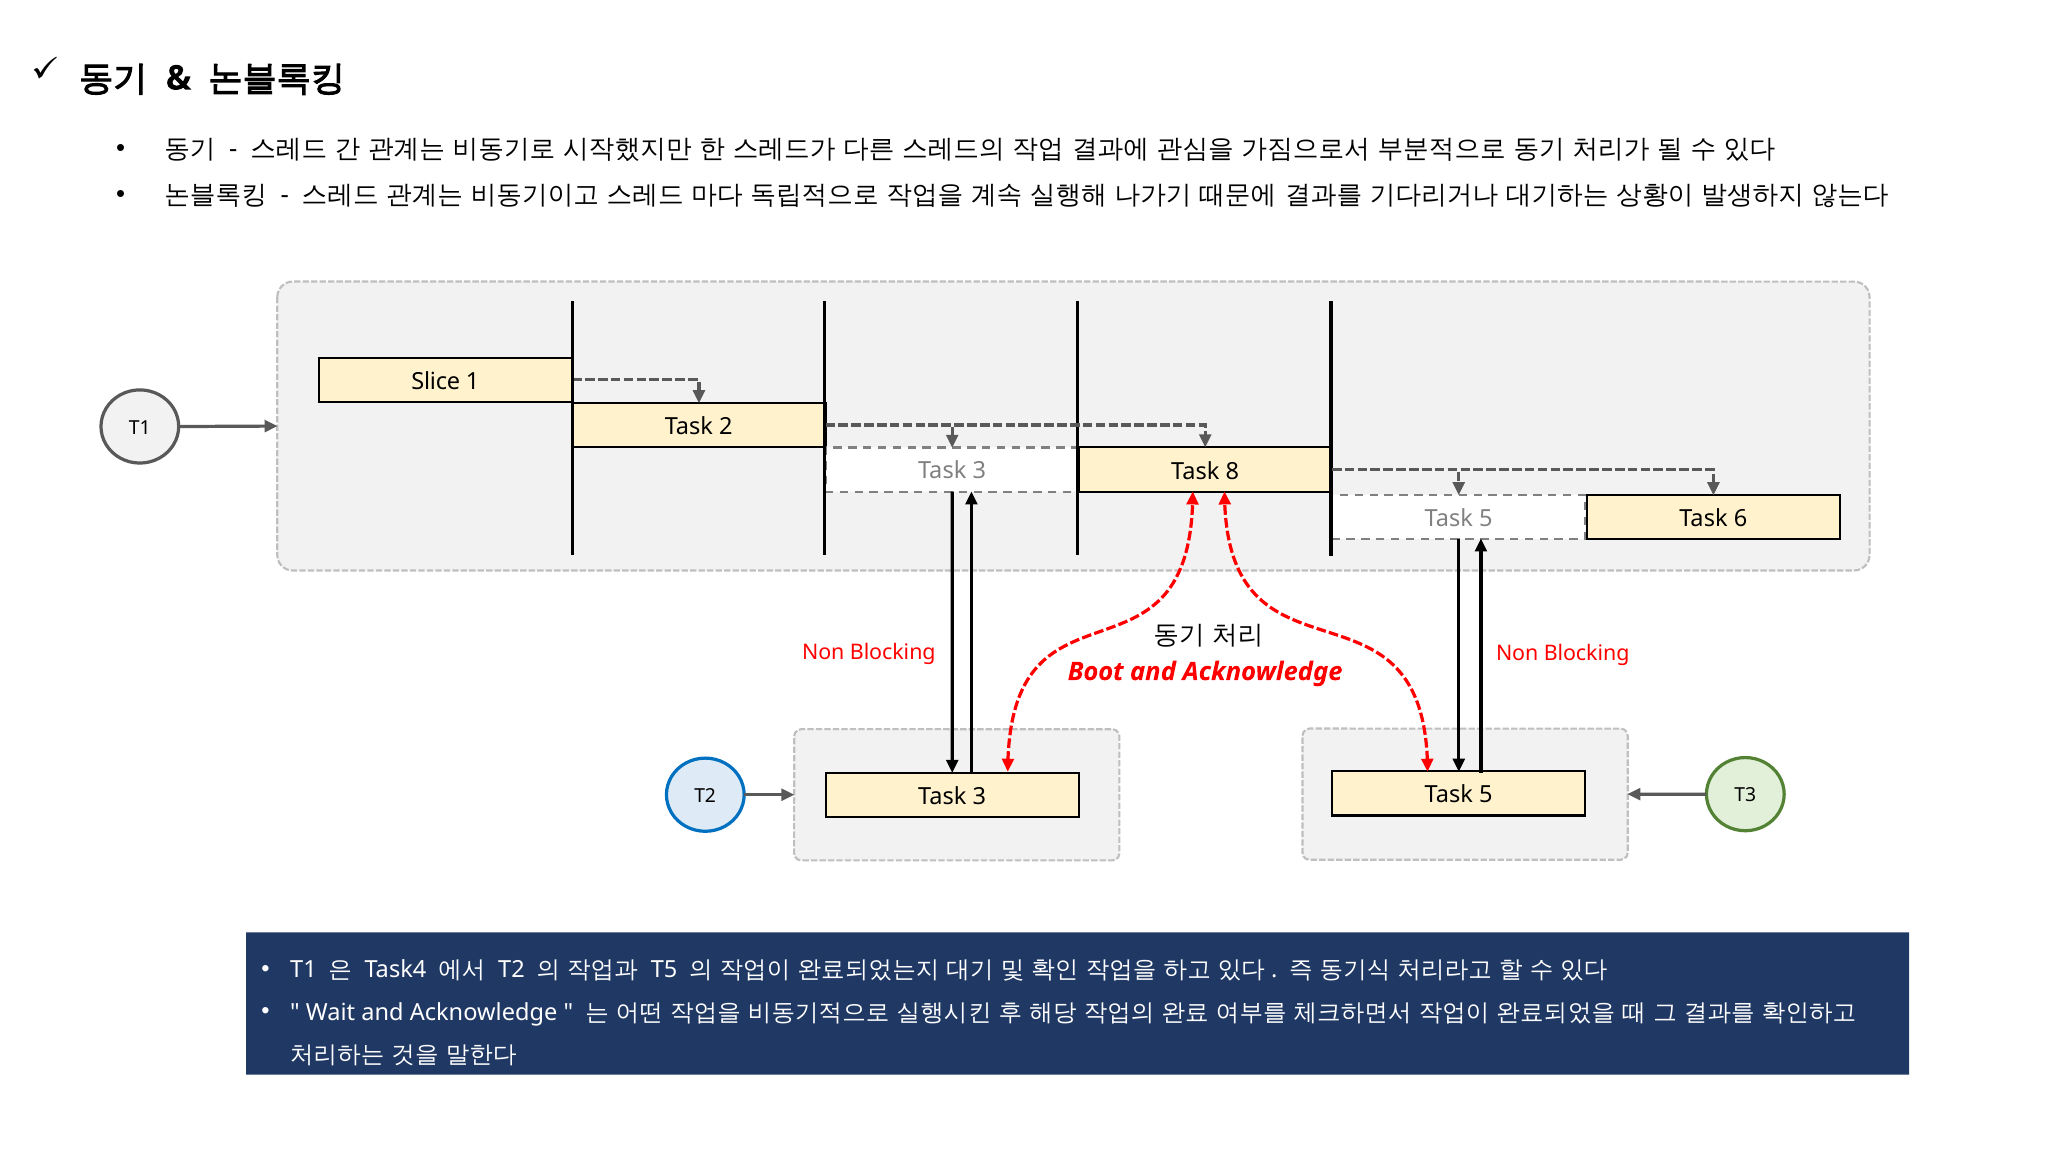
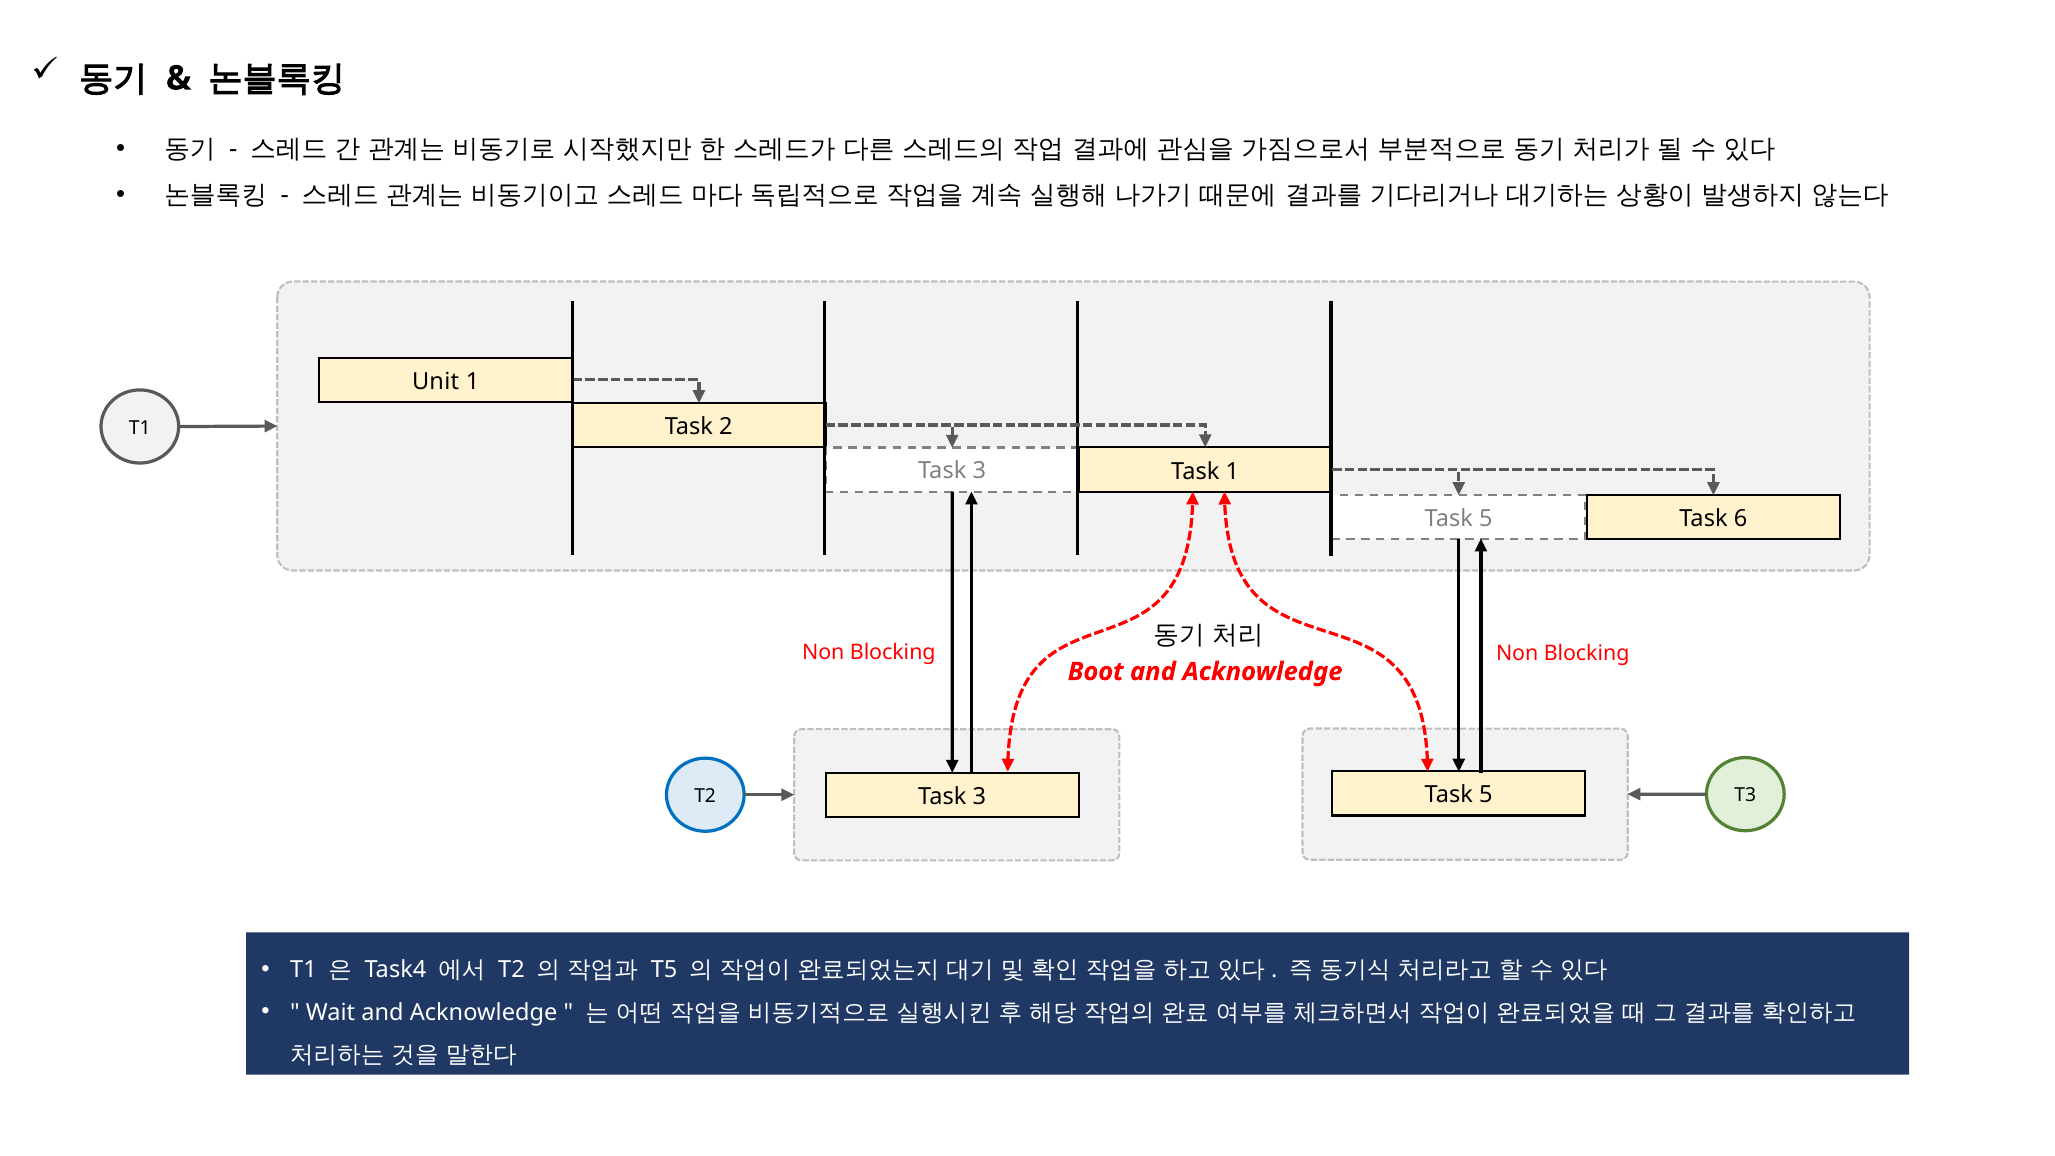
Slice: Slice -> Unit (436, 381)
Task 8: 8 -> 1 (1232, 471)
